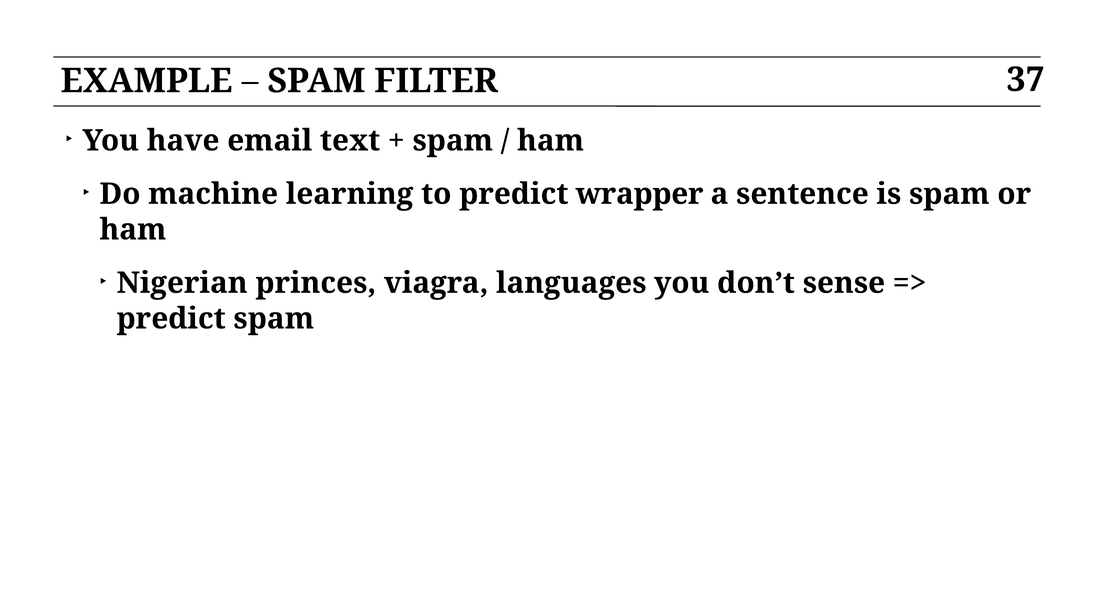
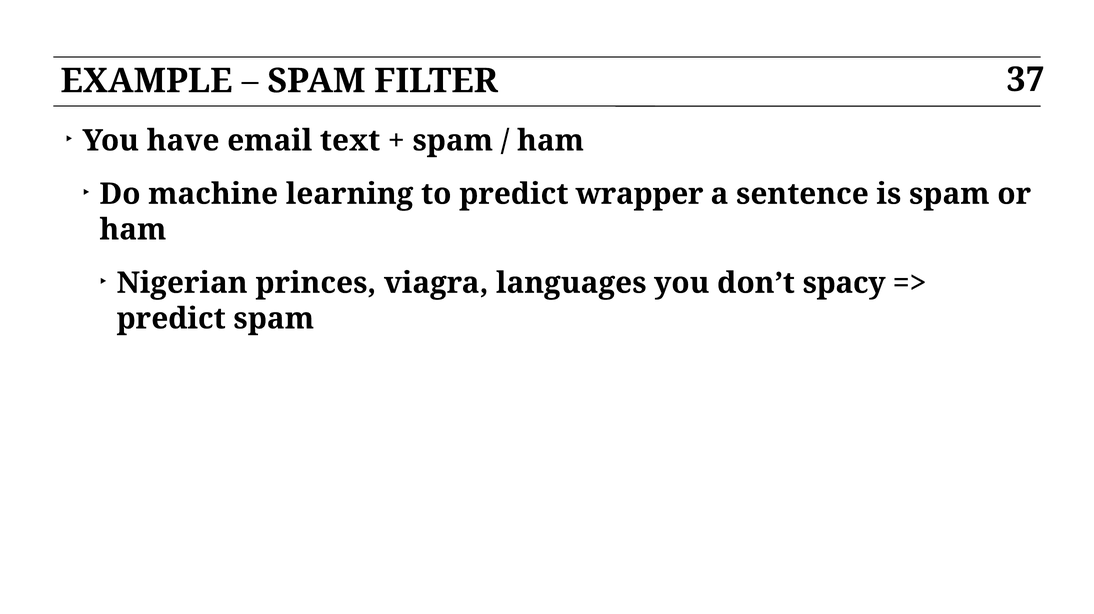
sense: sense -> spacy (844, 283)
